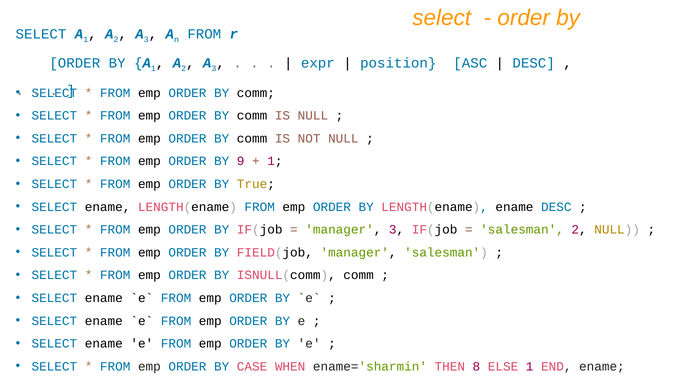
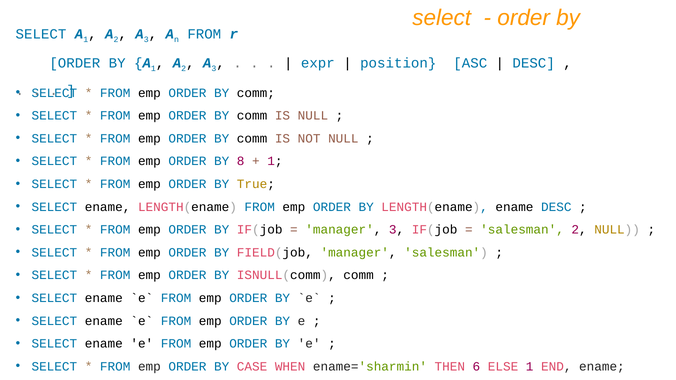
9: 9 -> 8 (241, 161)
8: 8 -> 6 (476, 367)
